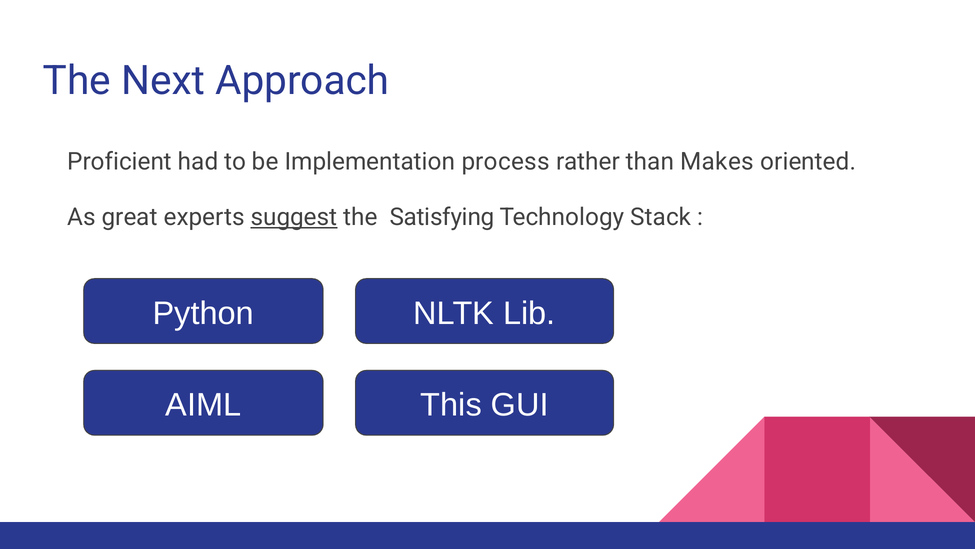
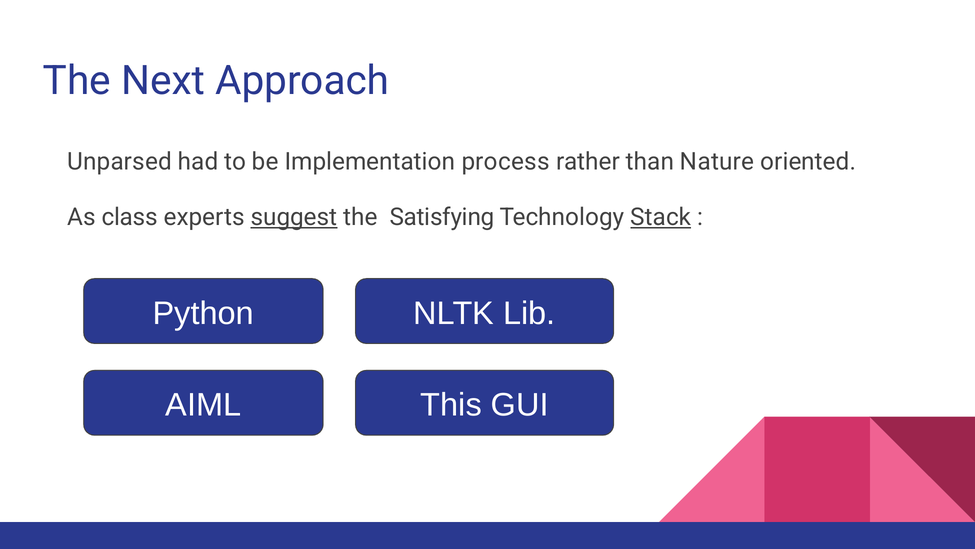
Proficient: Proficient -> Unparsed (120, 162)
Makes: Makes -> Nature (717, 162)
great: great -> class (130, 217)
Stack underline: none -> present (661, 217)
